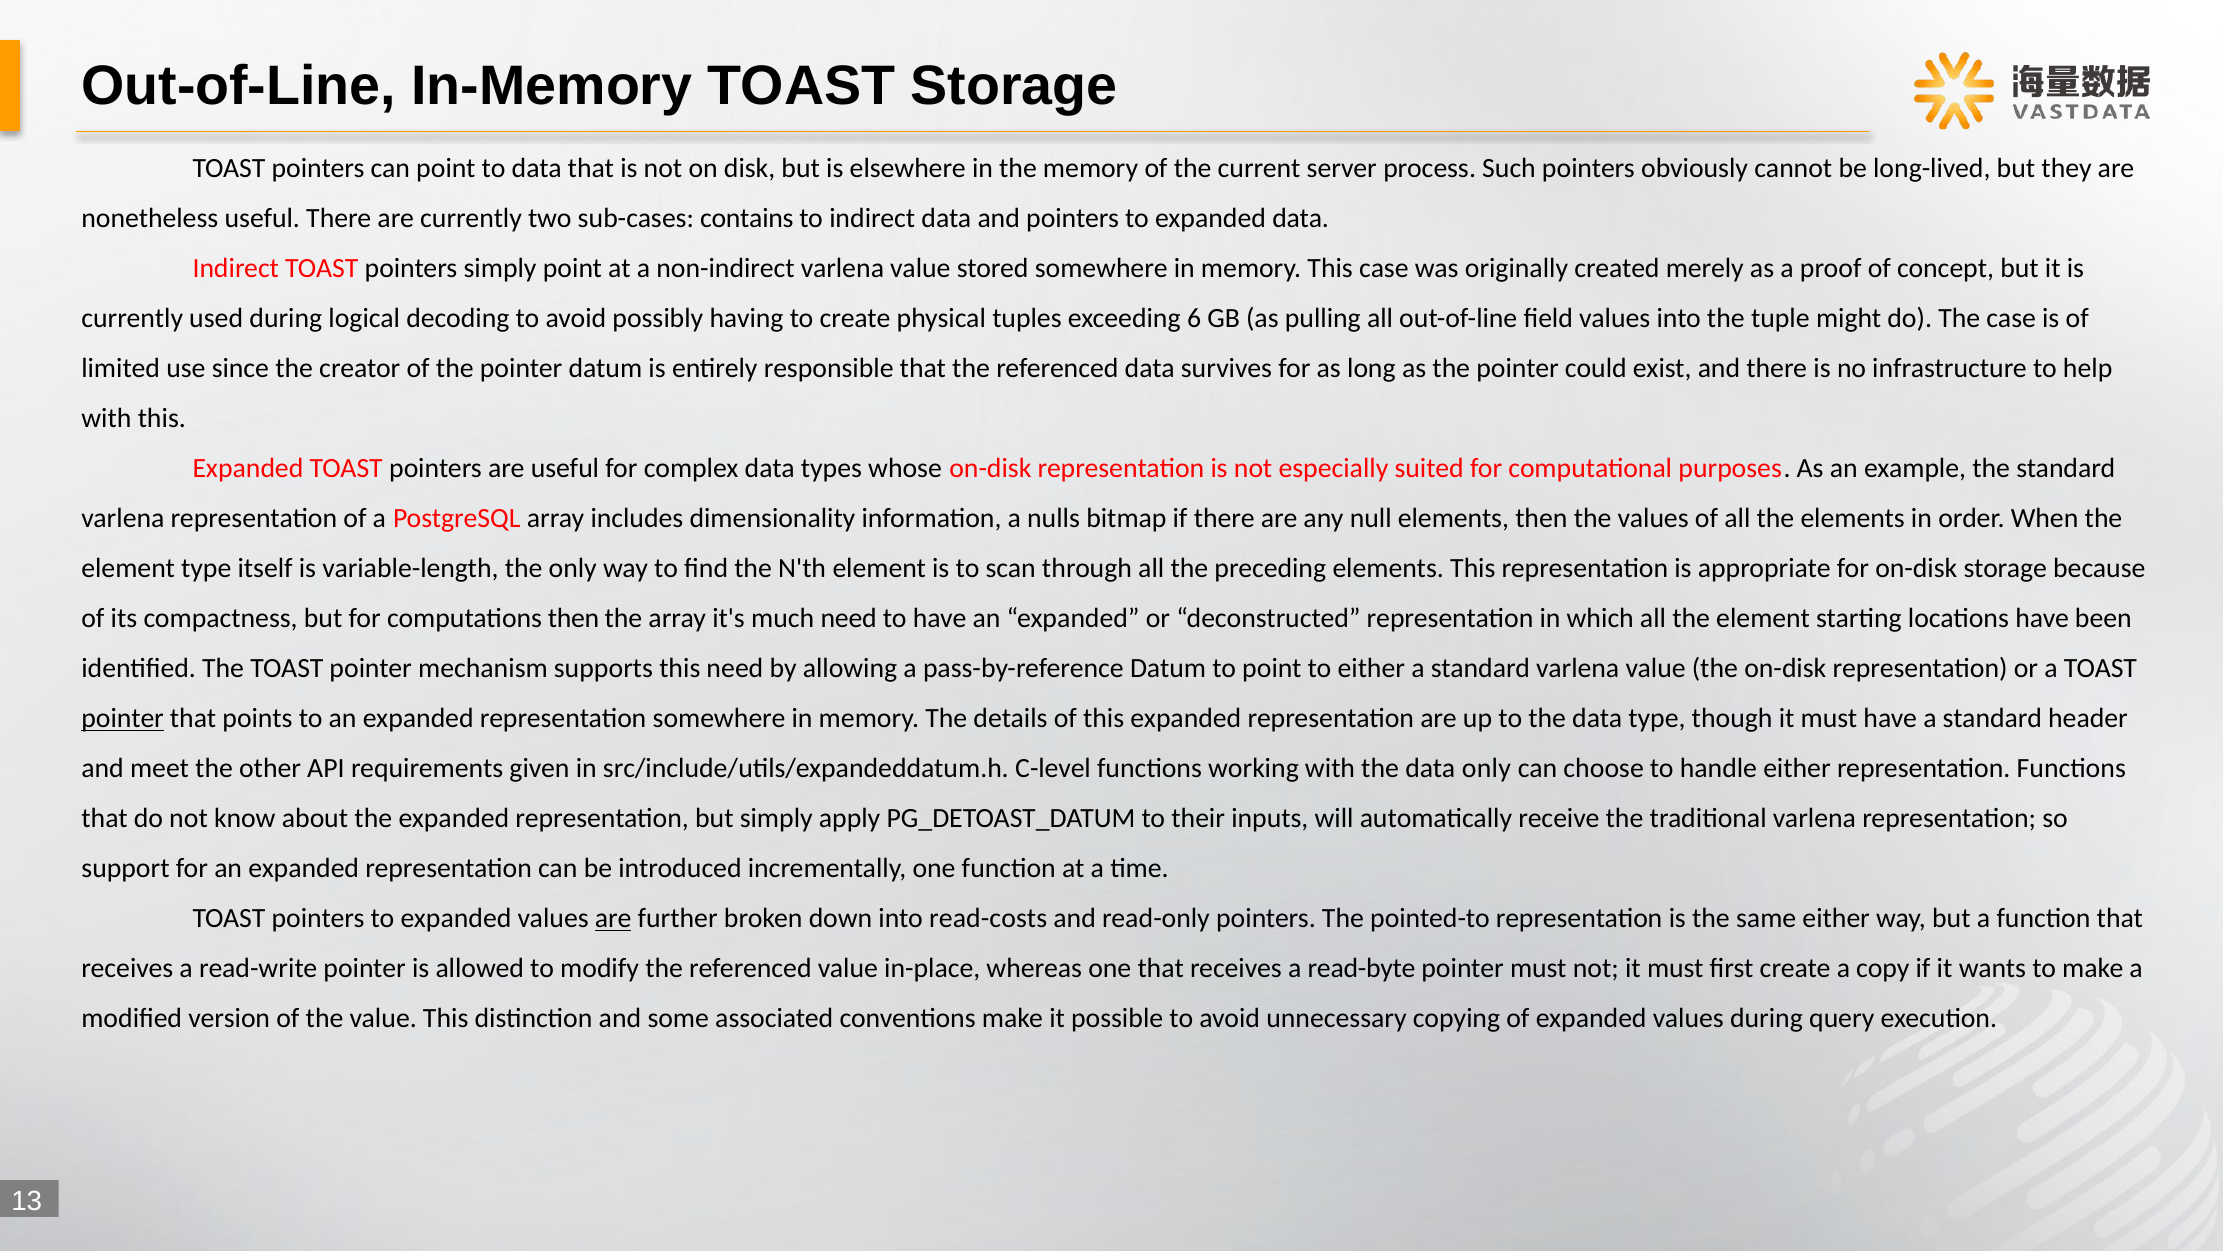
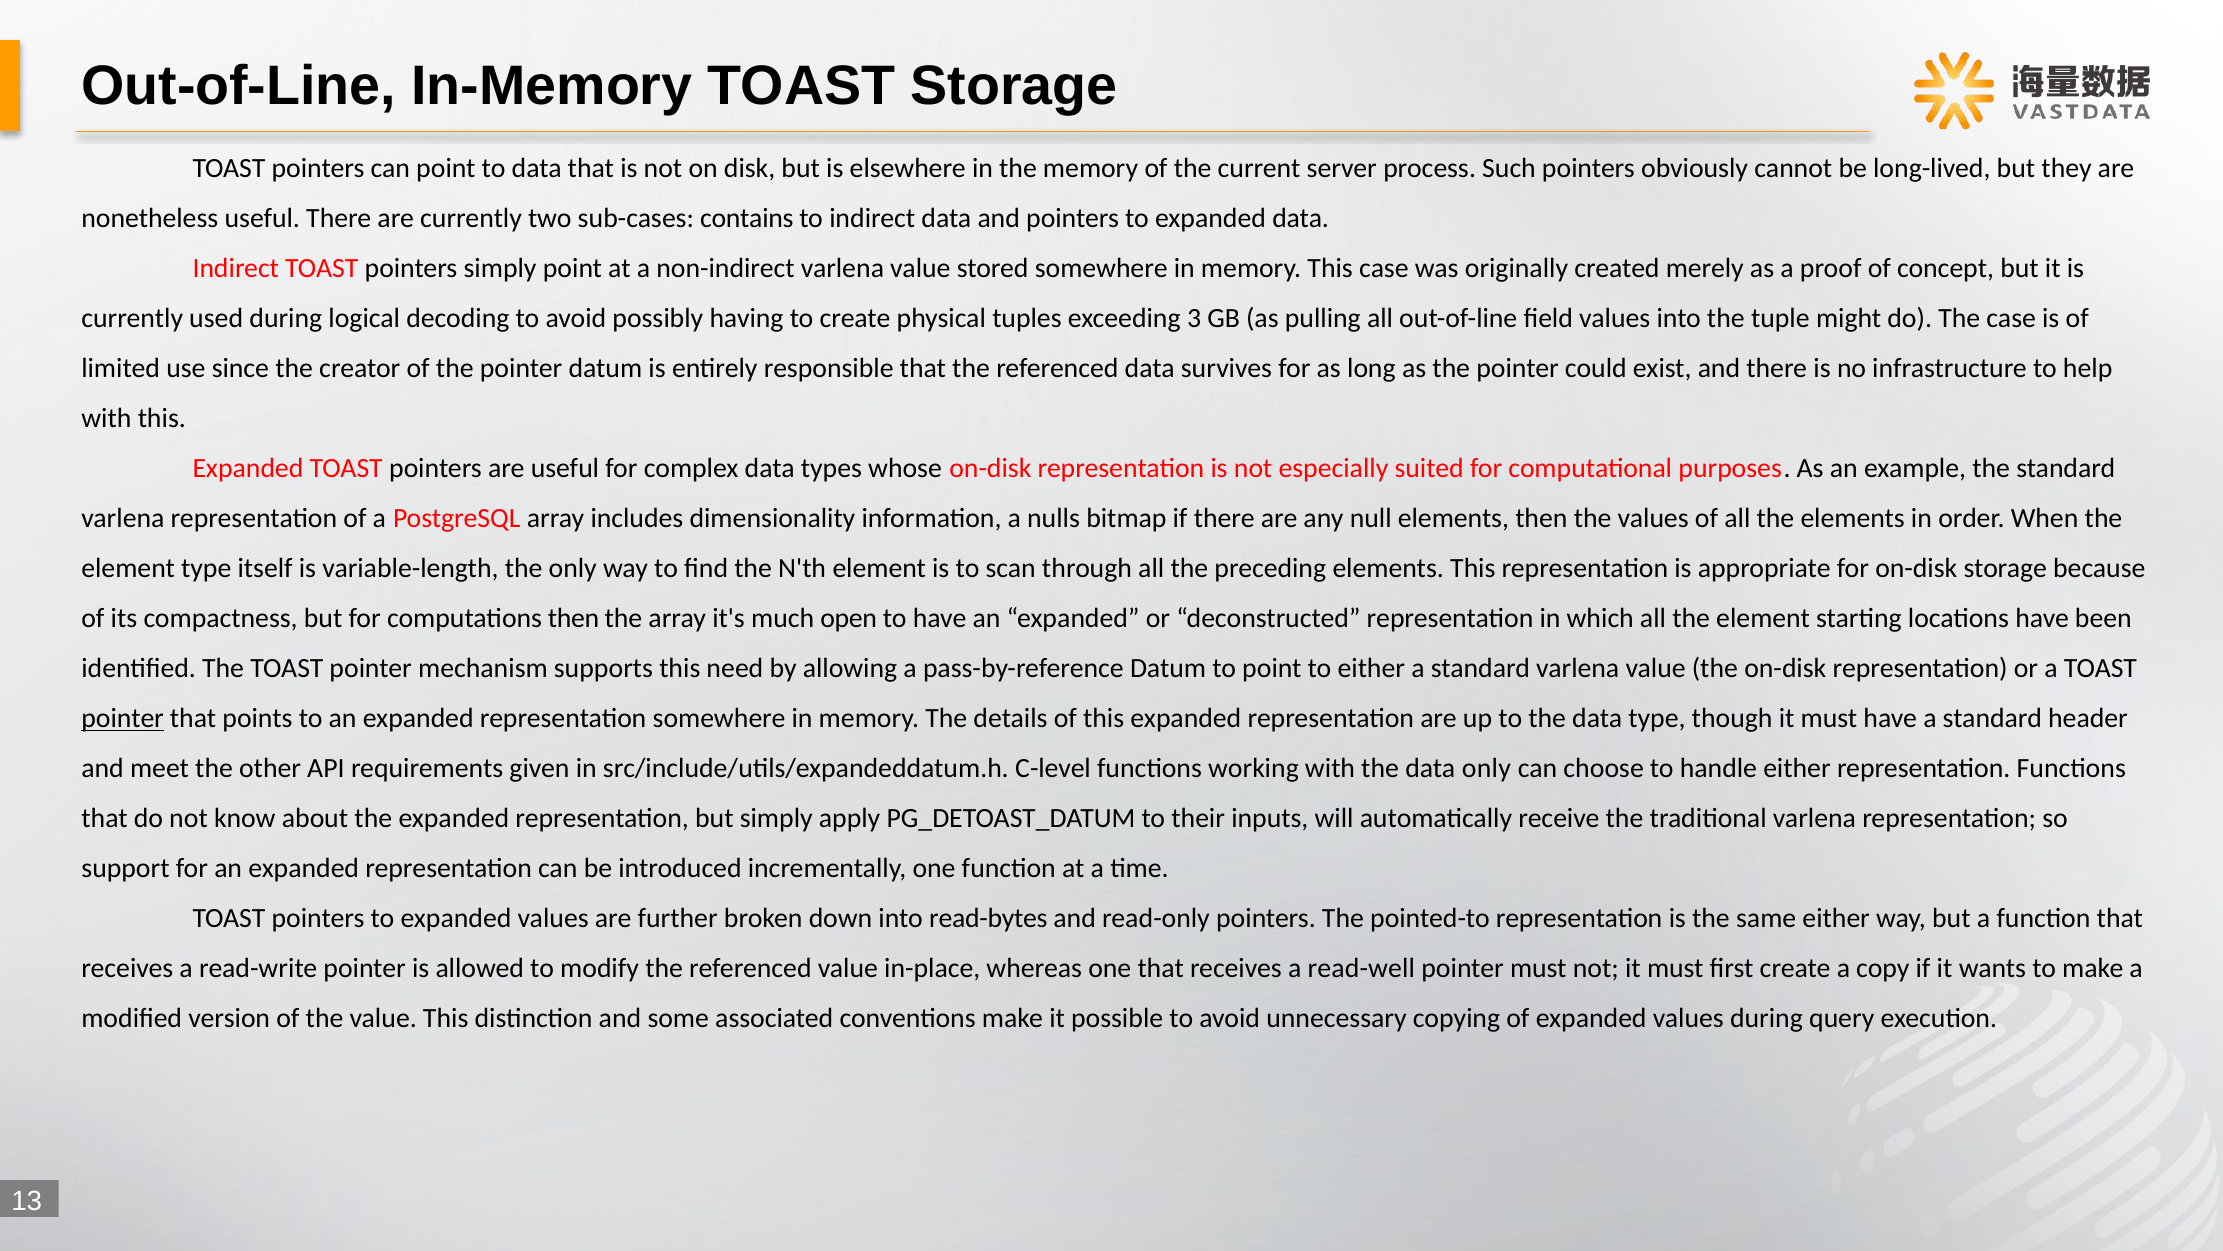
6: 6 -> 3 (1194, 318)
much need: need -> open (849, 618)
are underline: present -> none (613, 918)
read-costs: read-costs -> read-bytes (988, 918)
read-byte: read-byte -> read-well (1361, 969)
